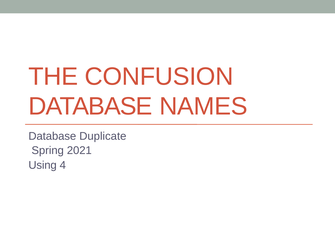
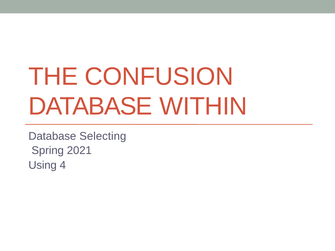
NAMES: NAMES -> WITHIN (203, 106)
Duplicate: Duplicate -> Selecting (103, 136)
